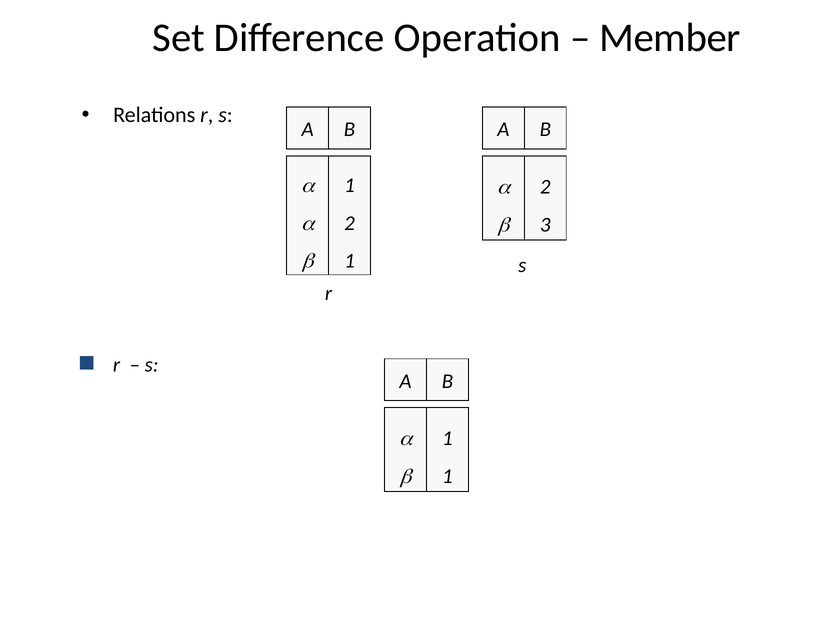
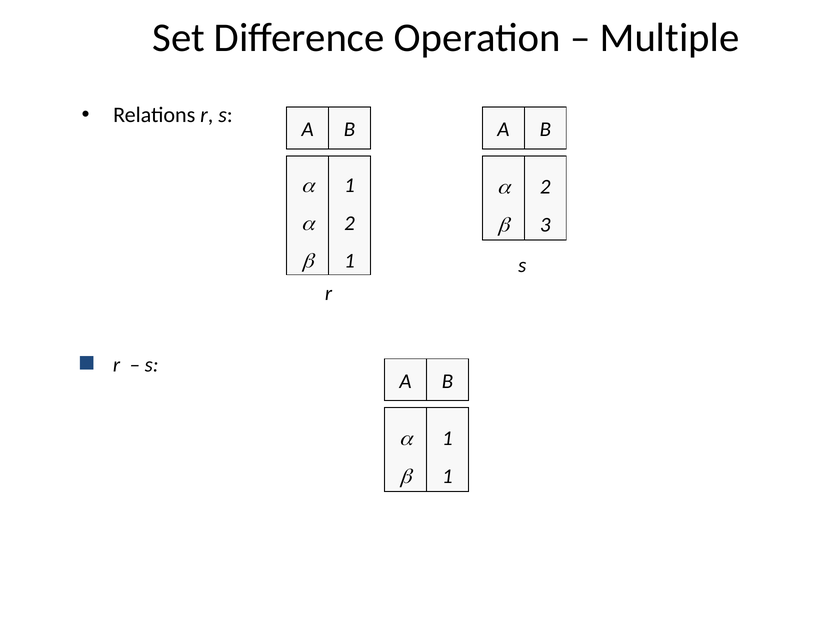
Member: Member -> Multiple (670, 38)
